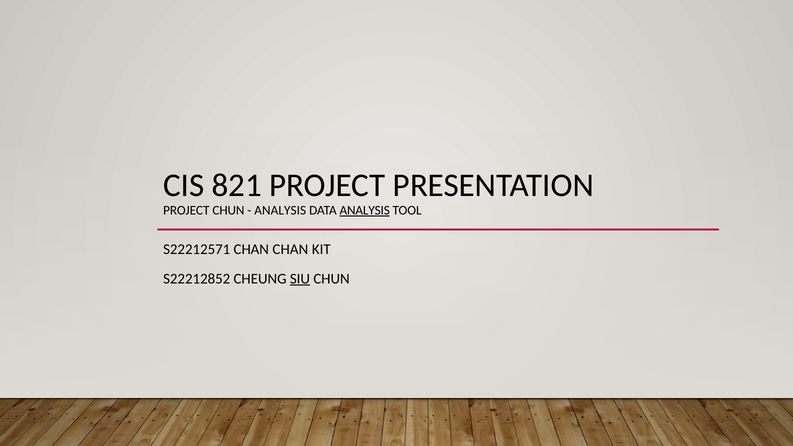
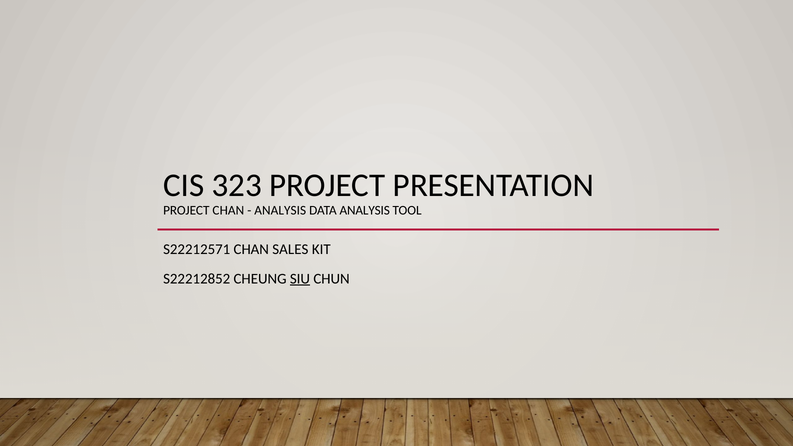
821: 821 -> 323 (237, 185)
PROJECT CHUN: CHUN -> CHAN (228, 210)
ANALYSIS underline: present -> none (365, 210)
CHAN CHAN: CHAN -> SALES (290, 249)
